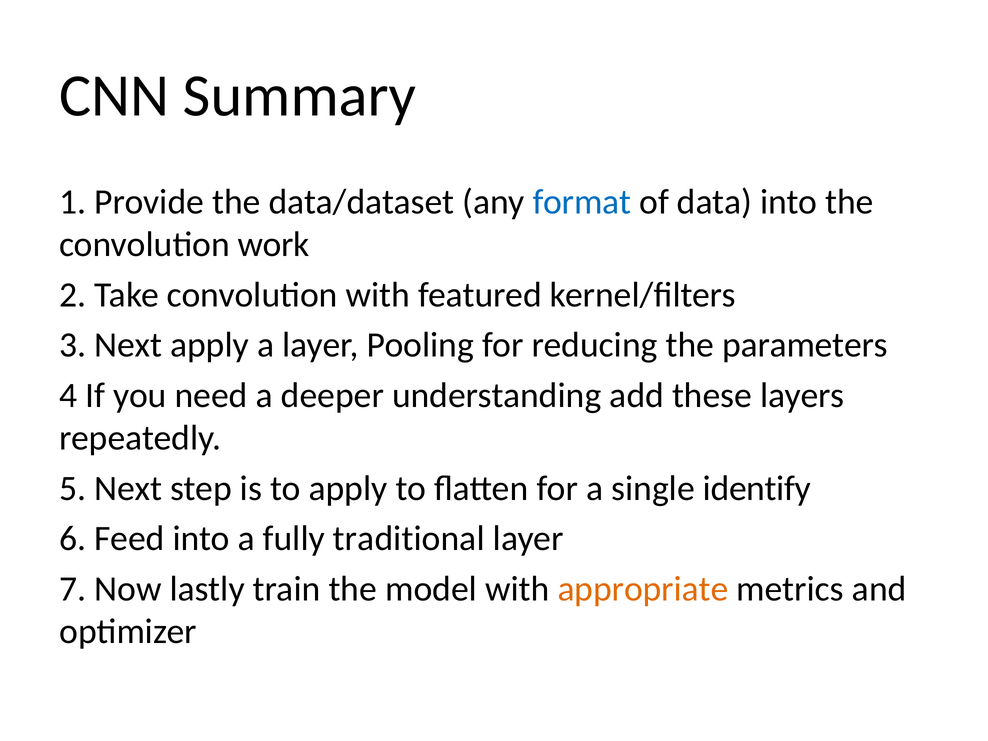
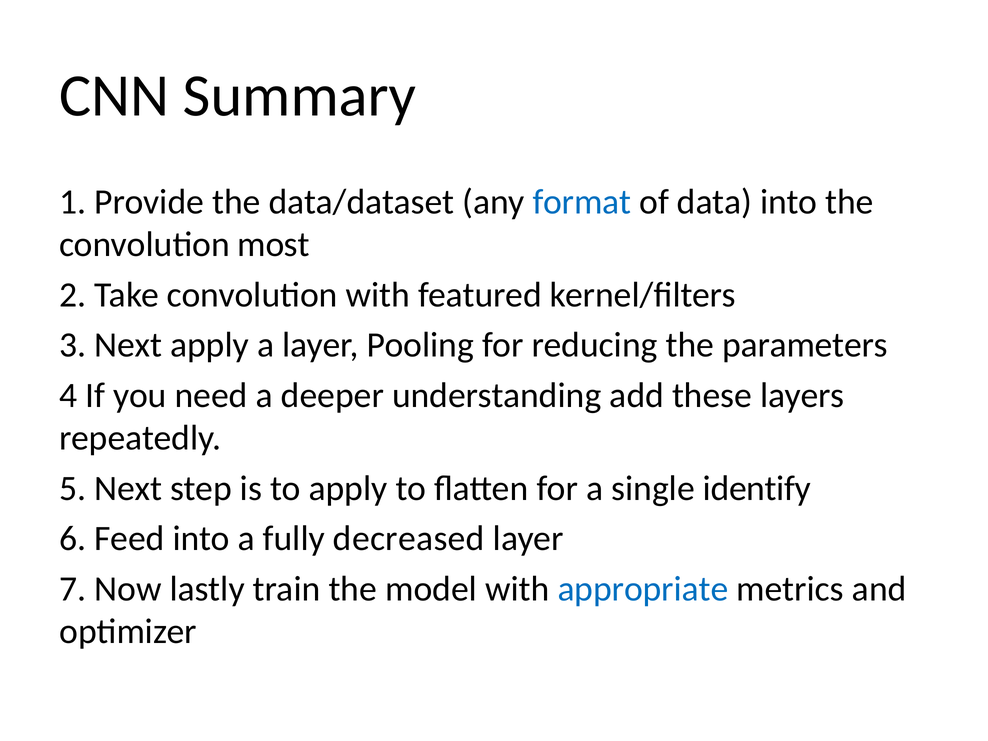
work: work -> most (273, 245)
traditional: traditional -> decreased (409, 539)
appropriate colour: orange -> blue (643, 589)
